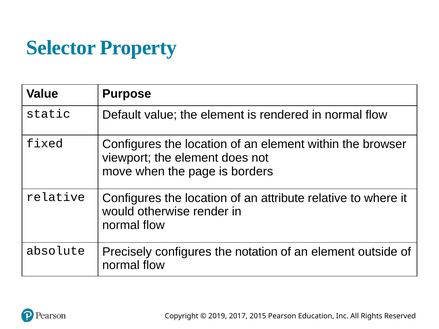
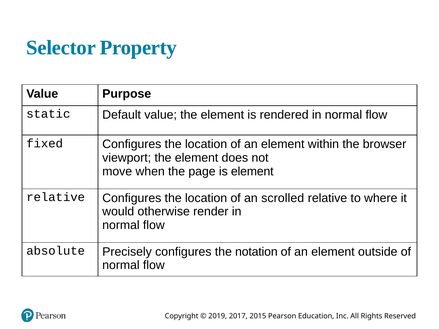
is borders: borders -> element (252, 172)
attribute: attribute -> scrolled (283, 198)
